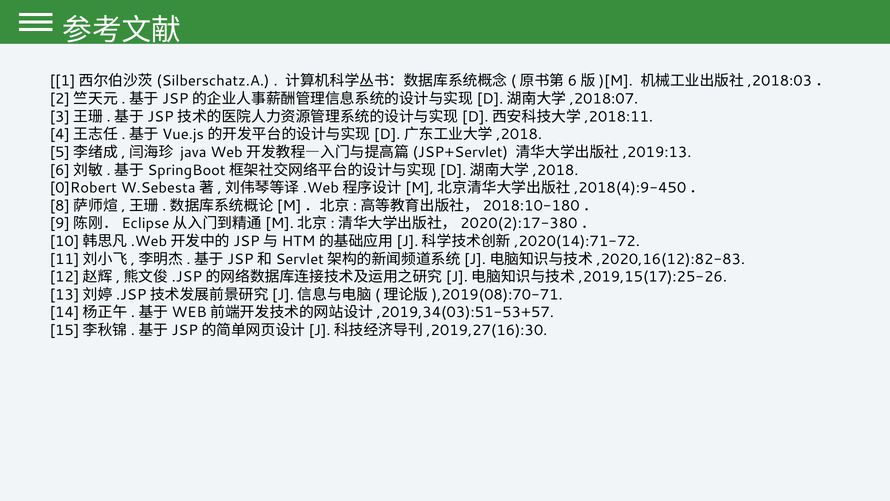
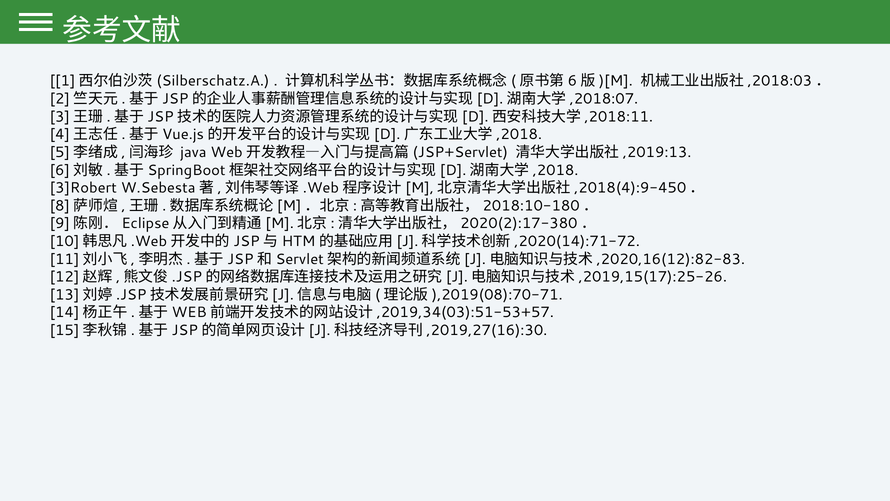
0]Robert: 0]Robert -> 3]Robert (83, 188)
